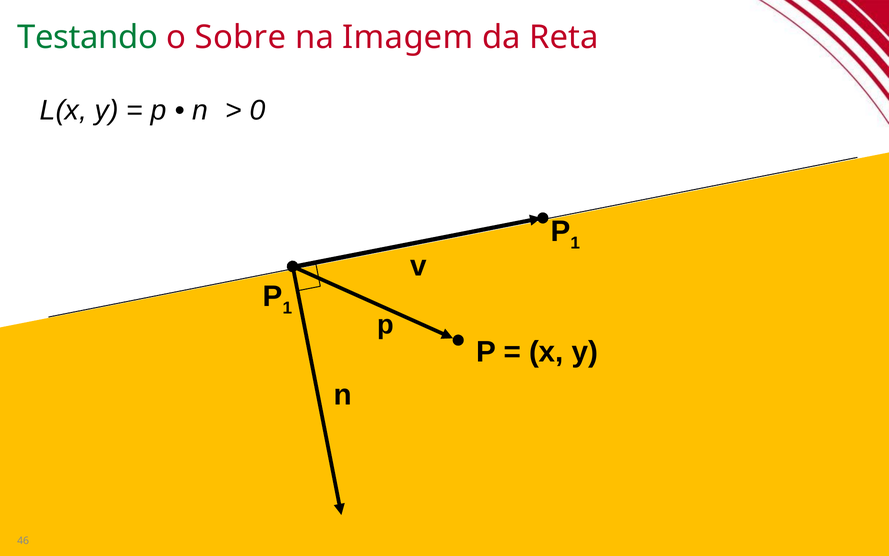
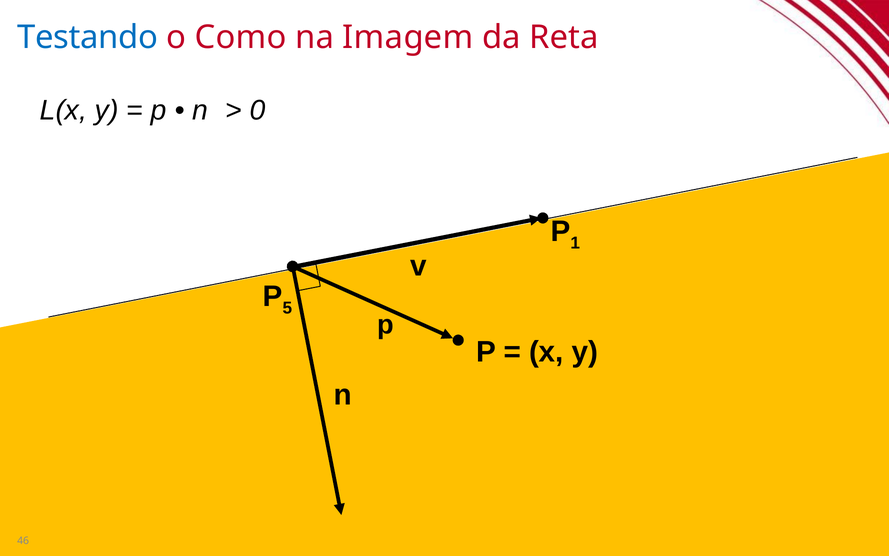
Testando colour: green -> blue (88, 38)
Sobre: Sobre -> Como (241, 38)
1: 1 -> 5 (287, 308)
